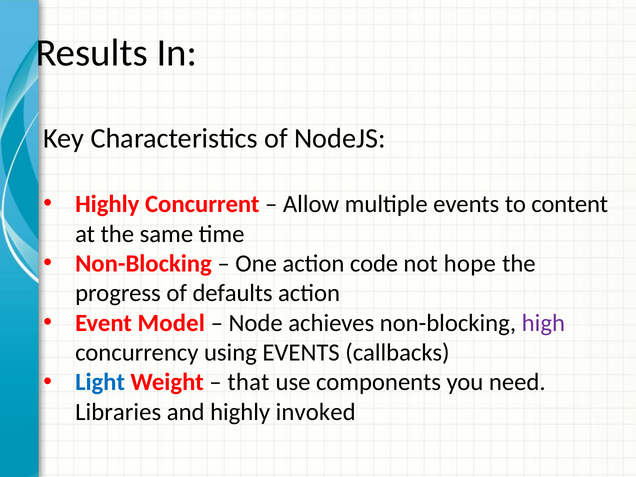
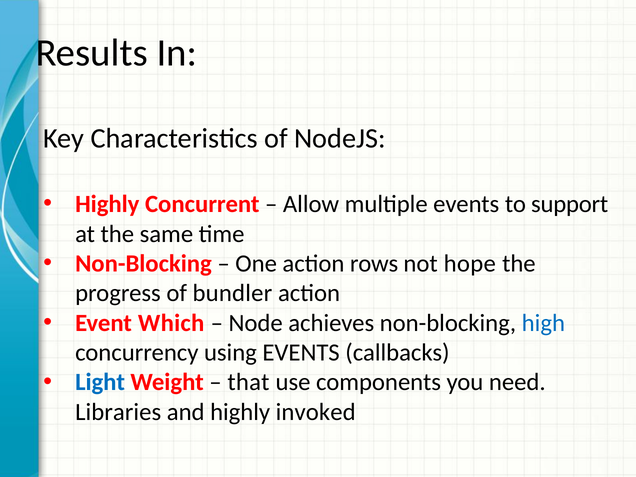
content: content -> support (570, 204)
code: code -> rows (374, 264)
defaults: defaults -> bundler (232, 293)
Model: Model -> Which (171, 323)
high colour: purple -> blue (543, 323)
